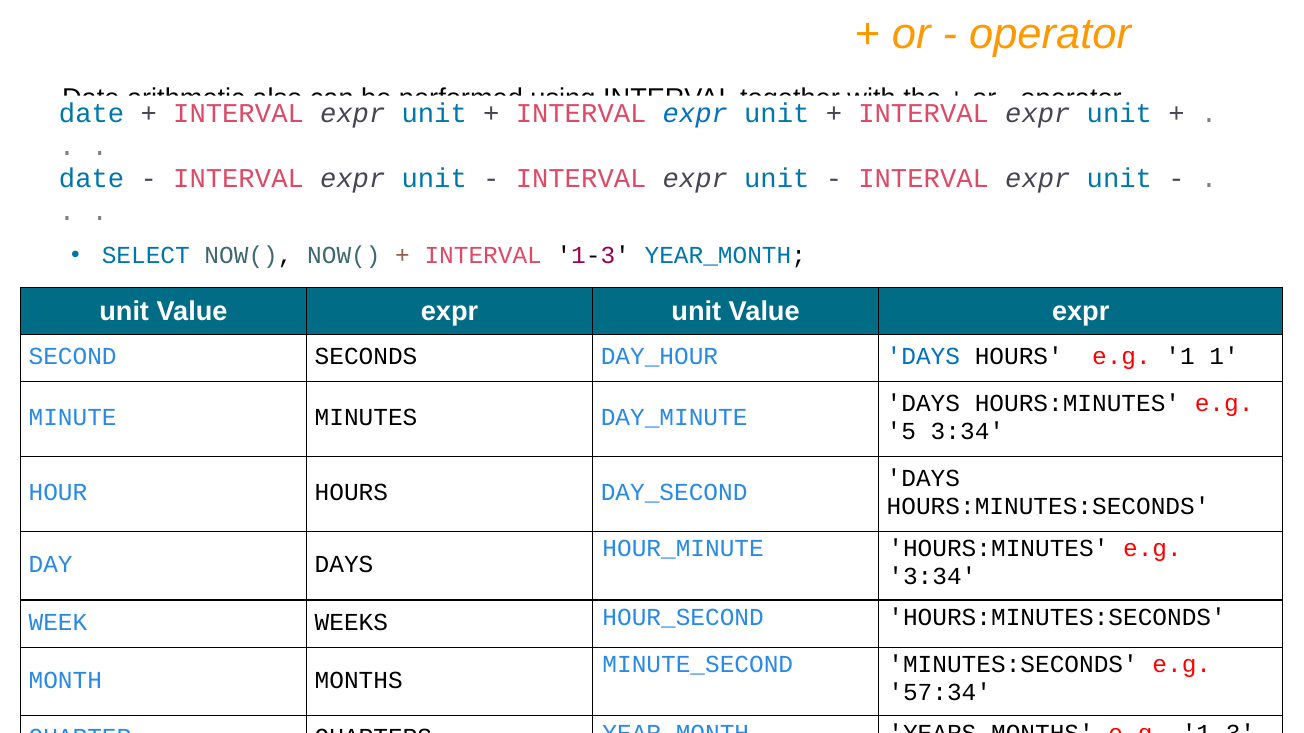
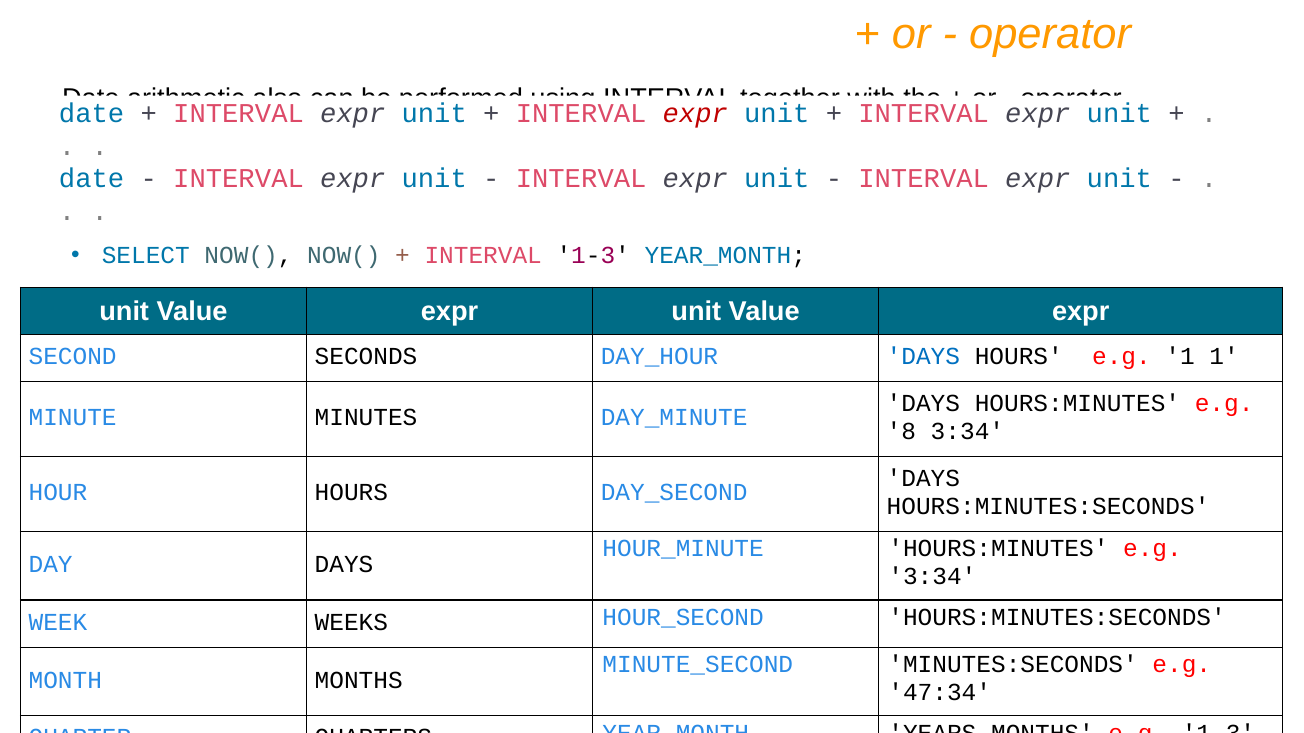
expr colour: blue -> red (695, 114)
5: 5 -> 8 (901, 432)
57:34: 57:34 -> 47:34 (940, 693)
